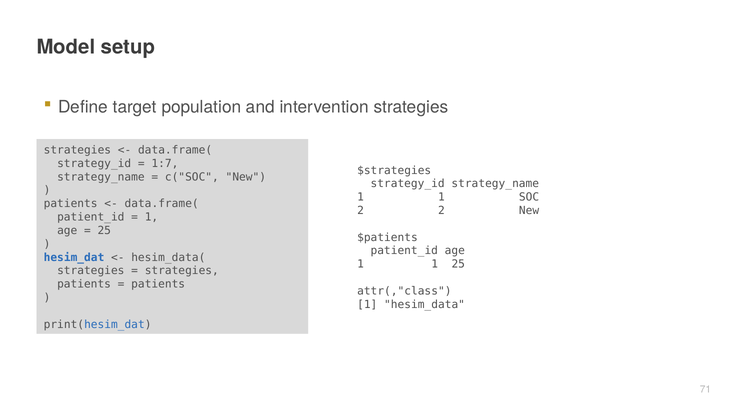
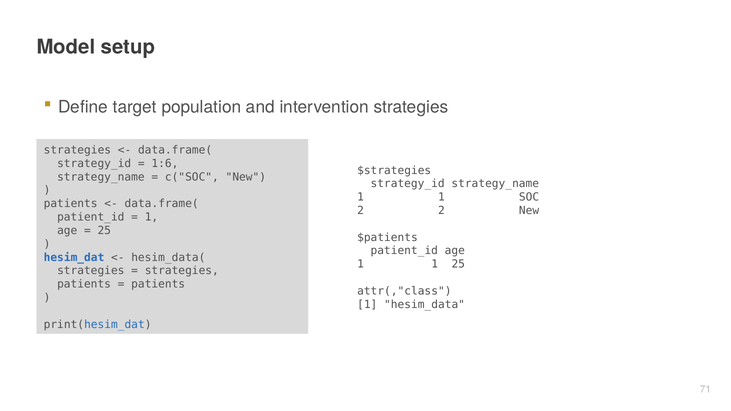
1:7: 1:7 -> 1:6 (165, 164)
